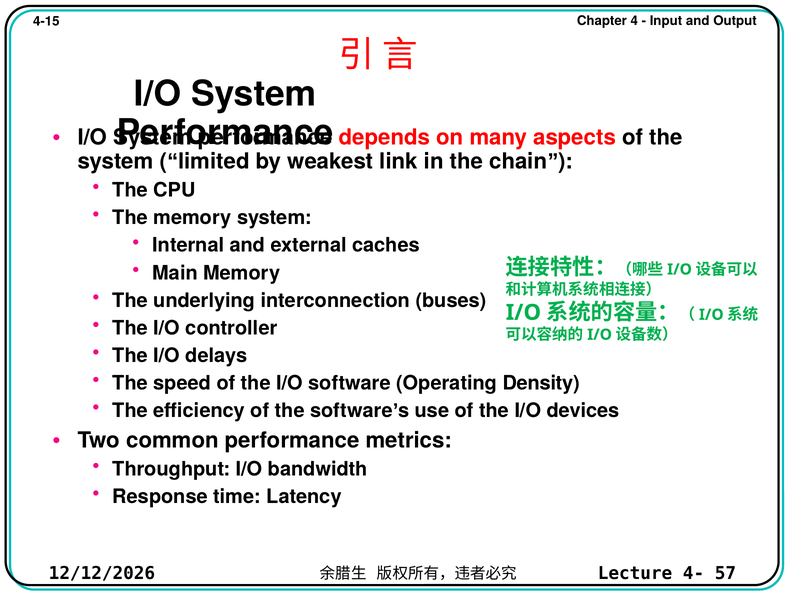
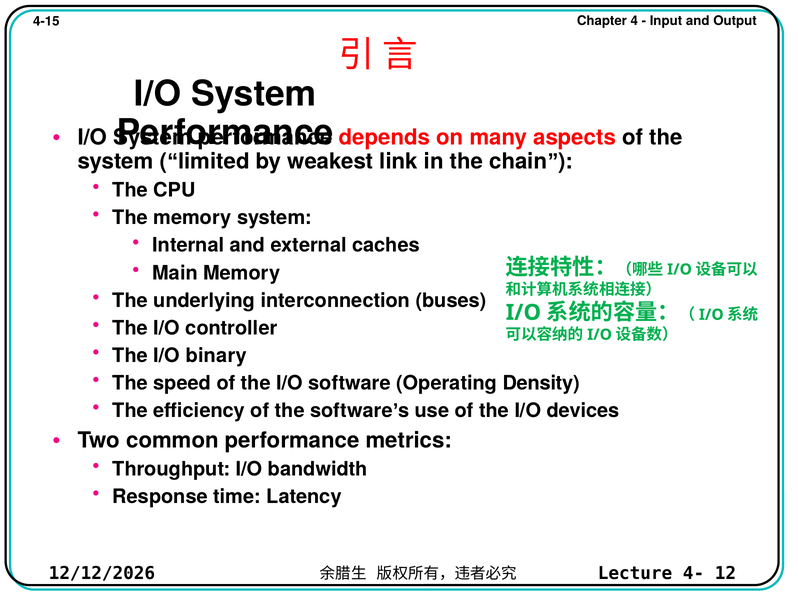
delays: delays -> binary (216, 355)
57: 57 -> 12 (725, 573)
